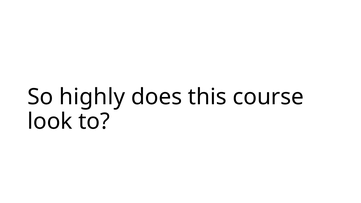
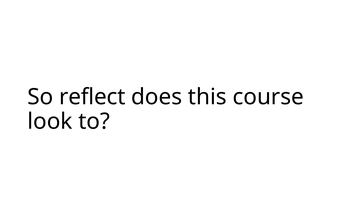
highly: highly -> reflect (92, 97)
